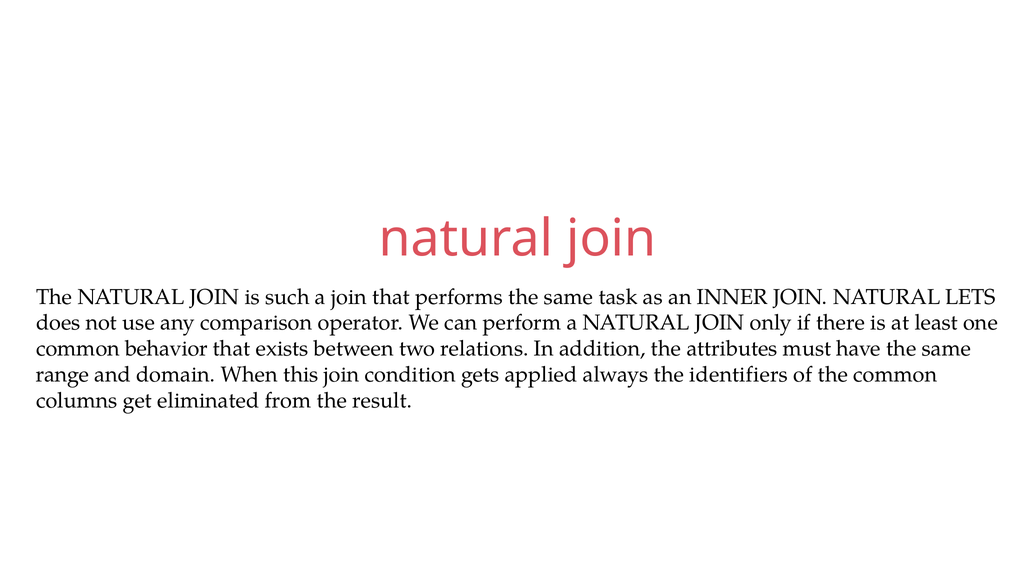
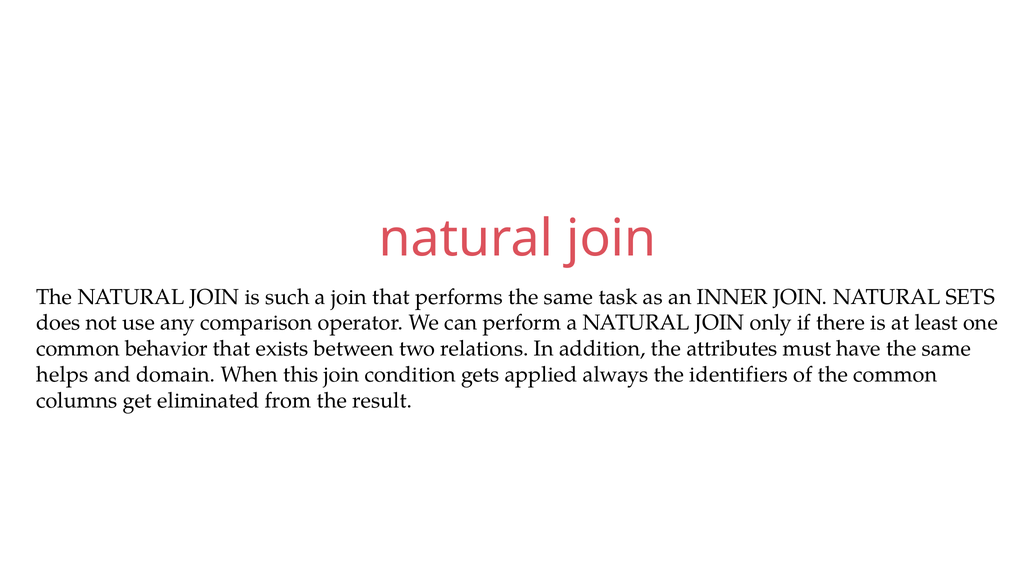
LETS: LETS -> SETS (970, 297)
range: range -> helps (62, 375)
